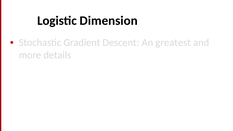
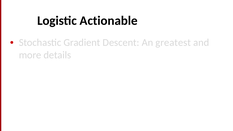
Dimension: Dimension -> Actionable (109, 21)
